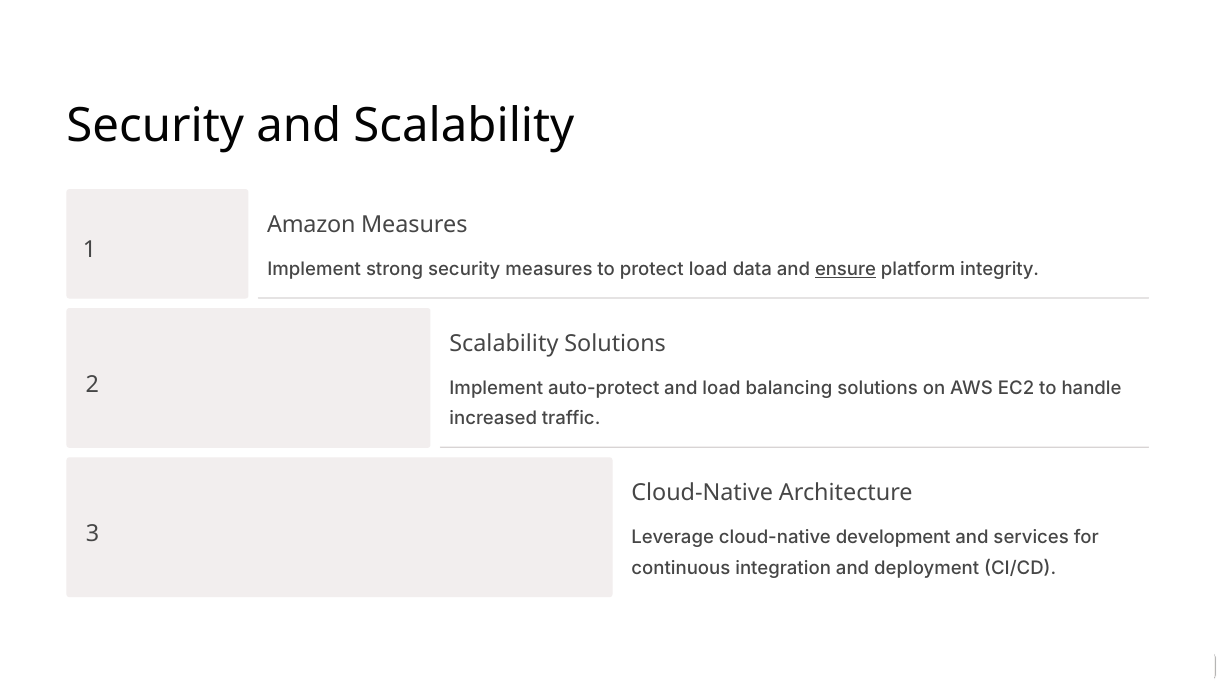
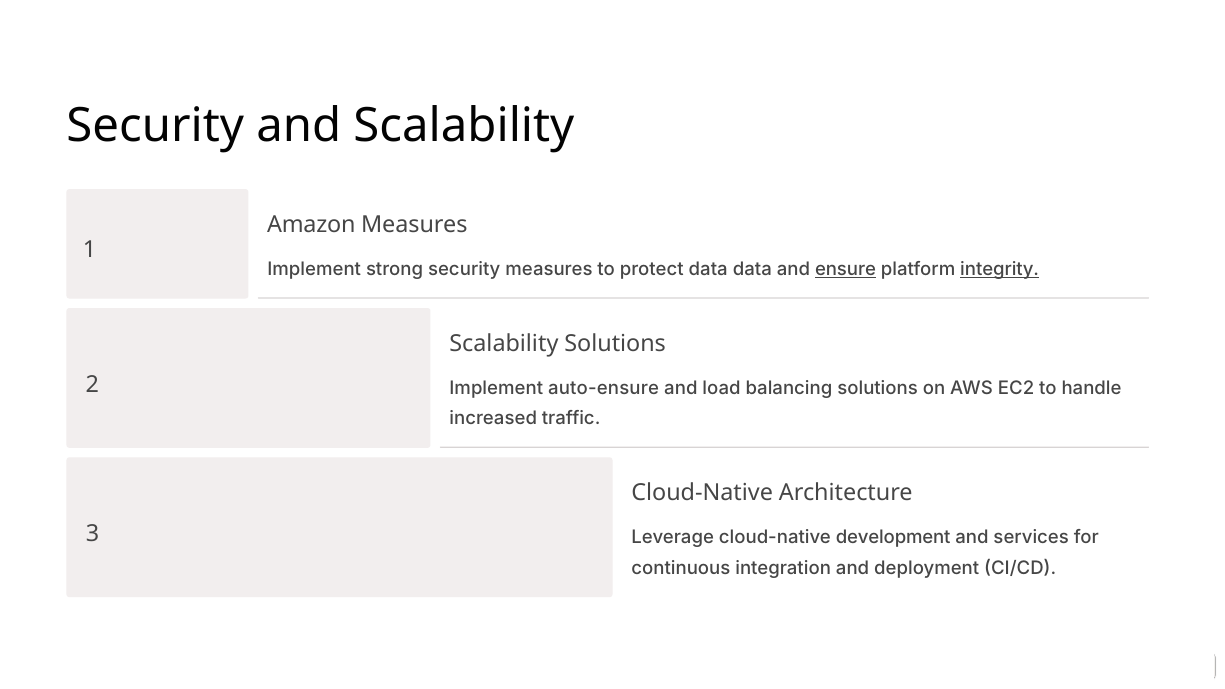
protect load: load -> data (708, 270)
integrity underline: none -> present (1000, 270)
auto-protect: auto-protect -> auto-ensure (604, 389)
